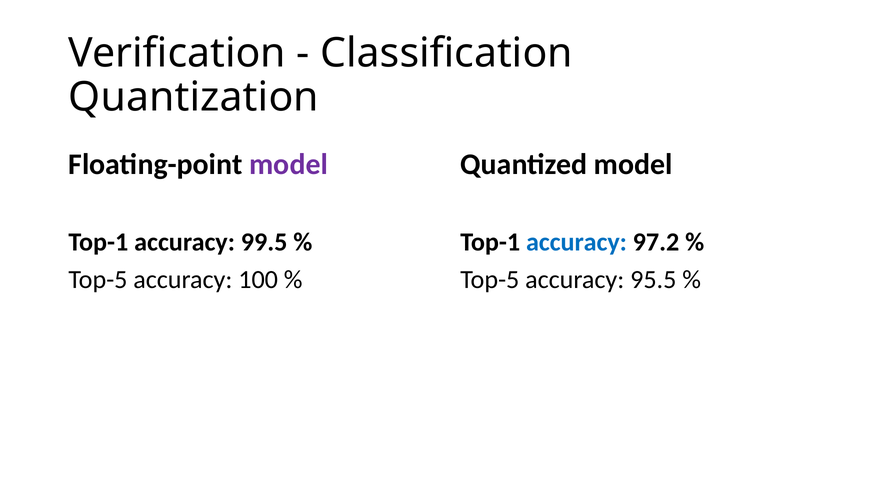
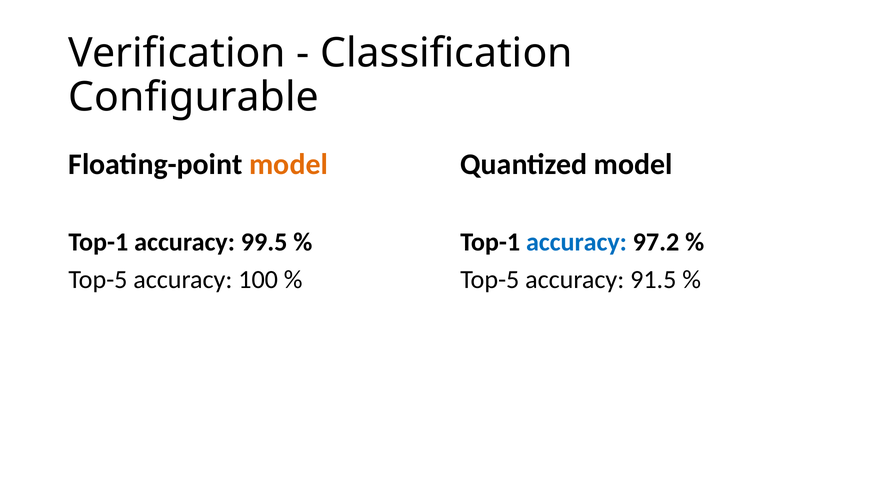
Quantization: Quantization -> Configurable (194, 97)
model colour: purple -> orange (289, 164)
95.5: 95.5 -> 91.5 (653, 280)
